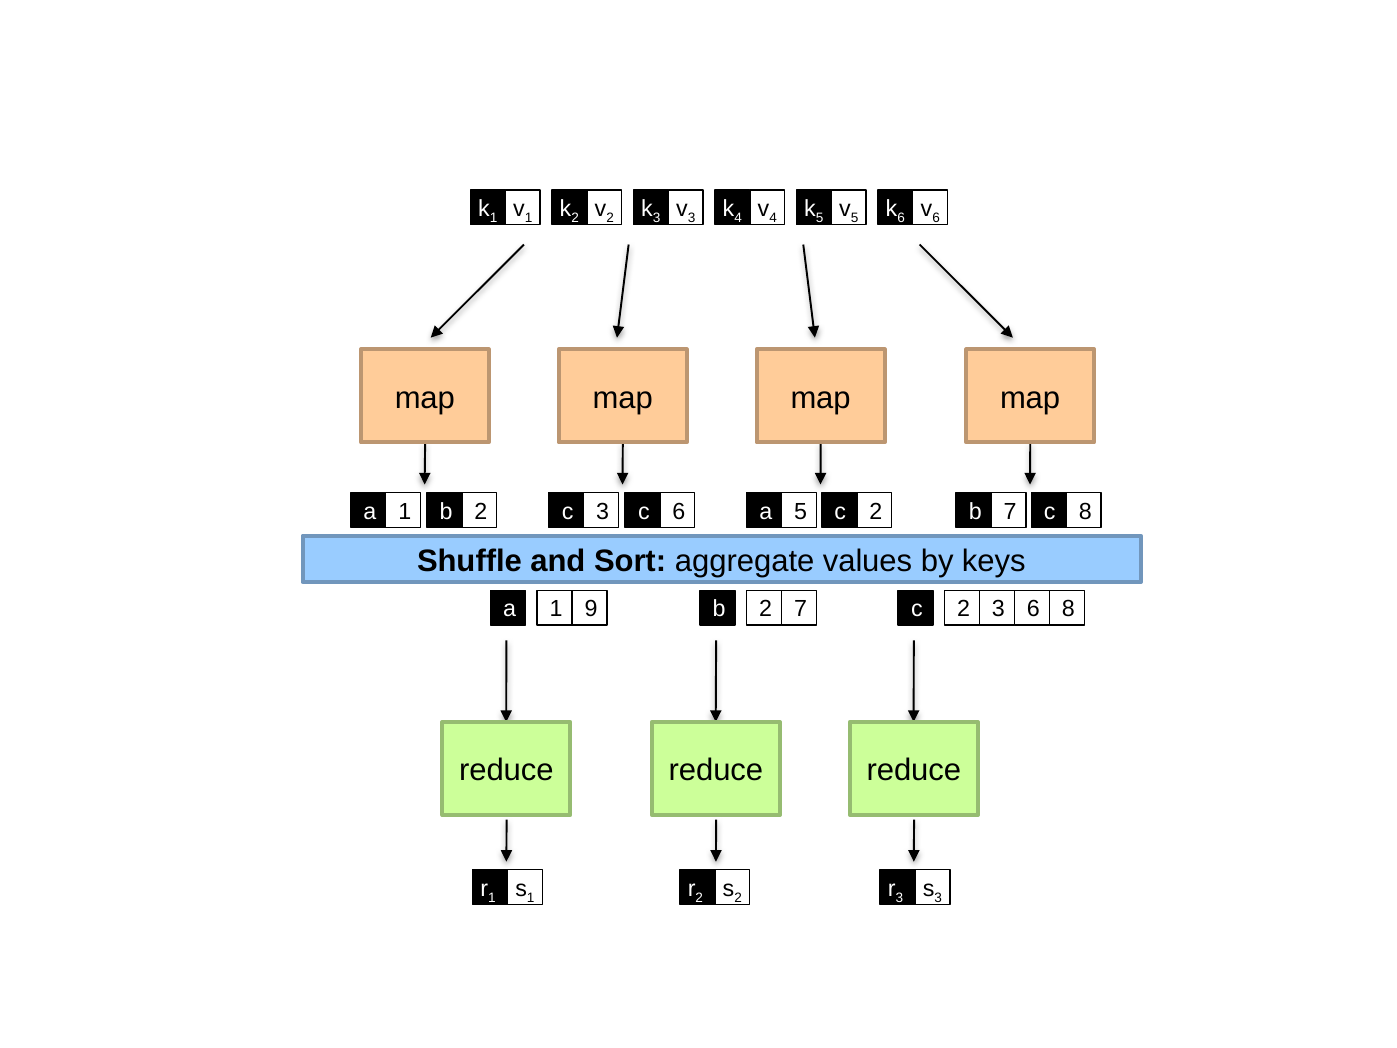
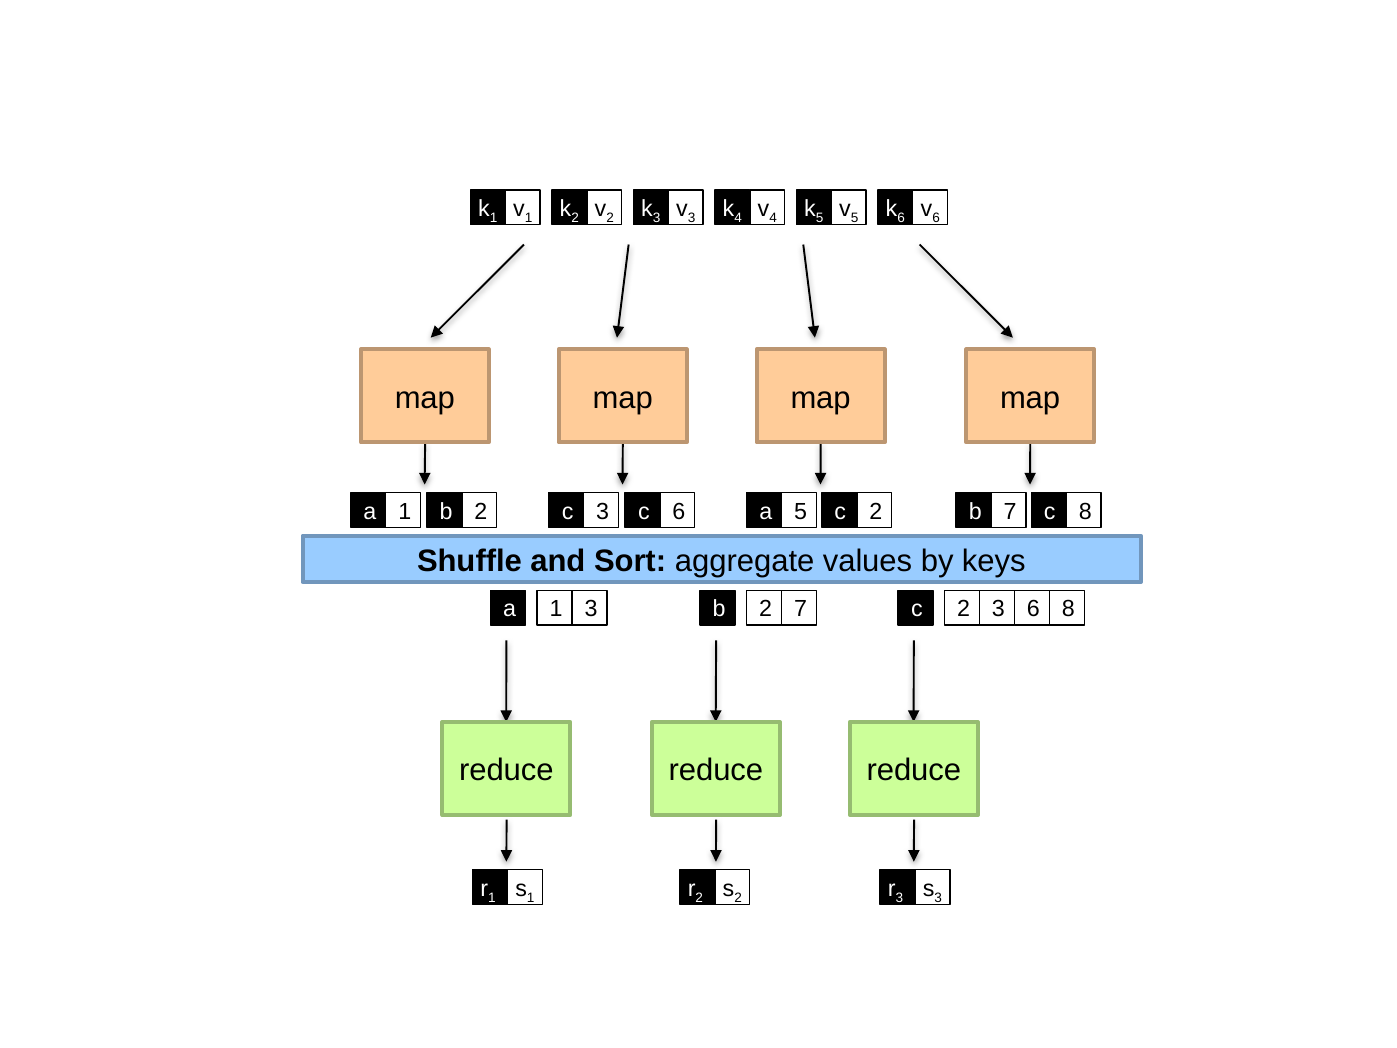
1 9: 9 -> 3 (591, 609)
